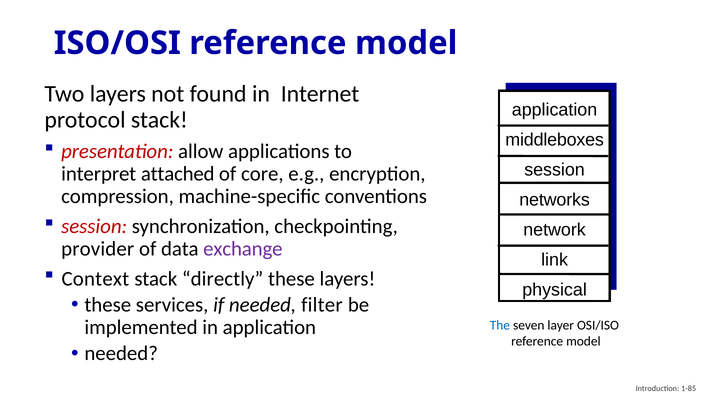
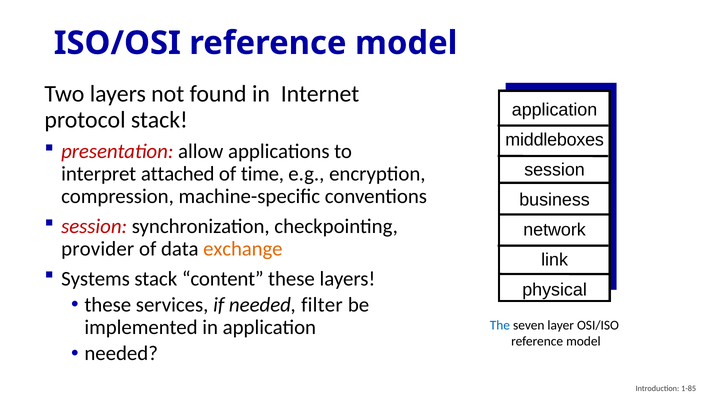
core: core -> time (262, 174)
networks: networks -> business (555, 200)
exchange colour: purple -> orange (243, 249)
Context: Context -> Systems (96, 279)
directly: directly -> content (223, 279)
